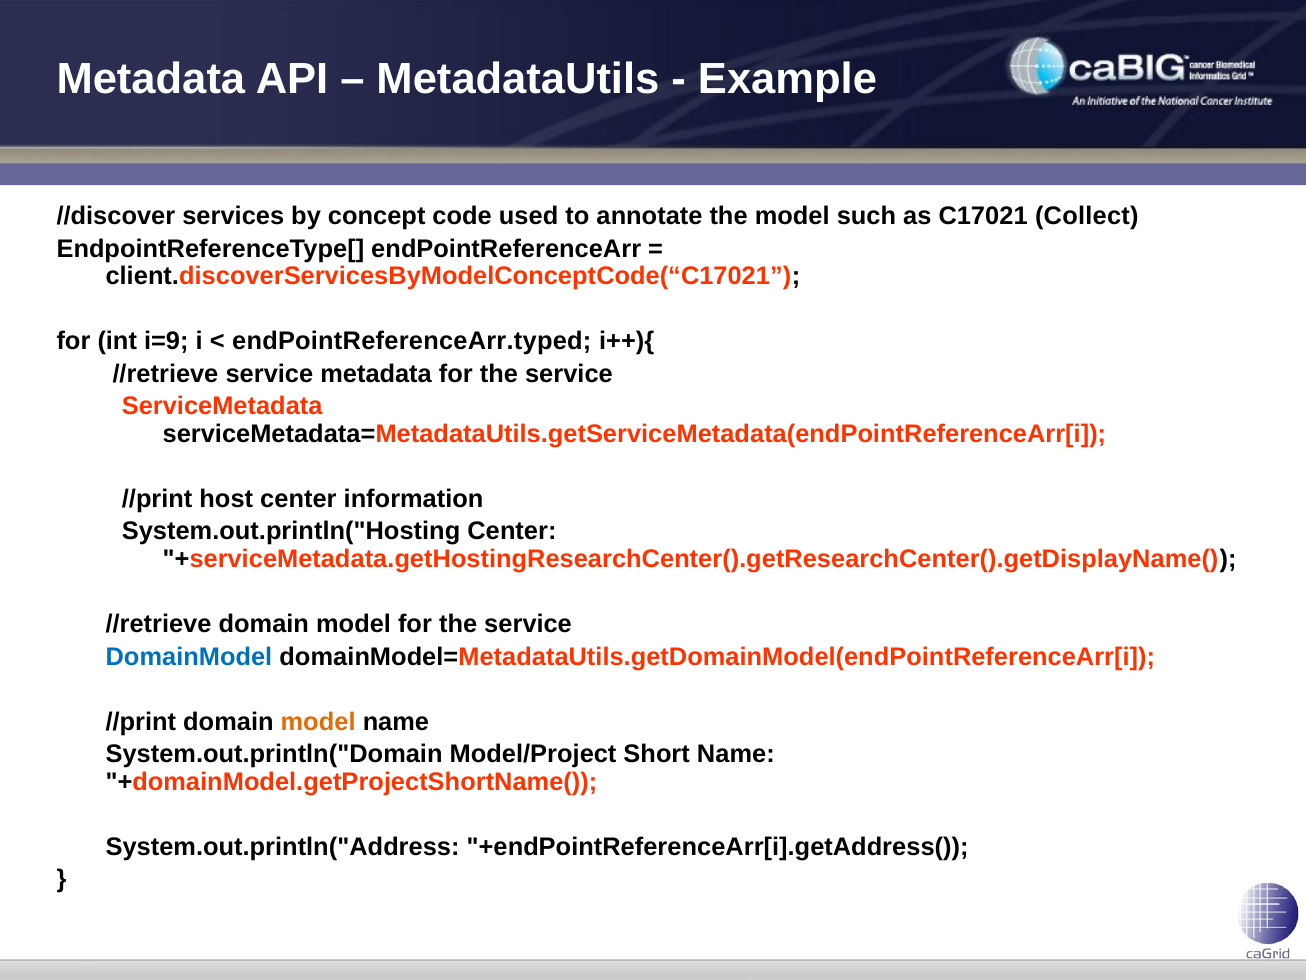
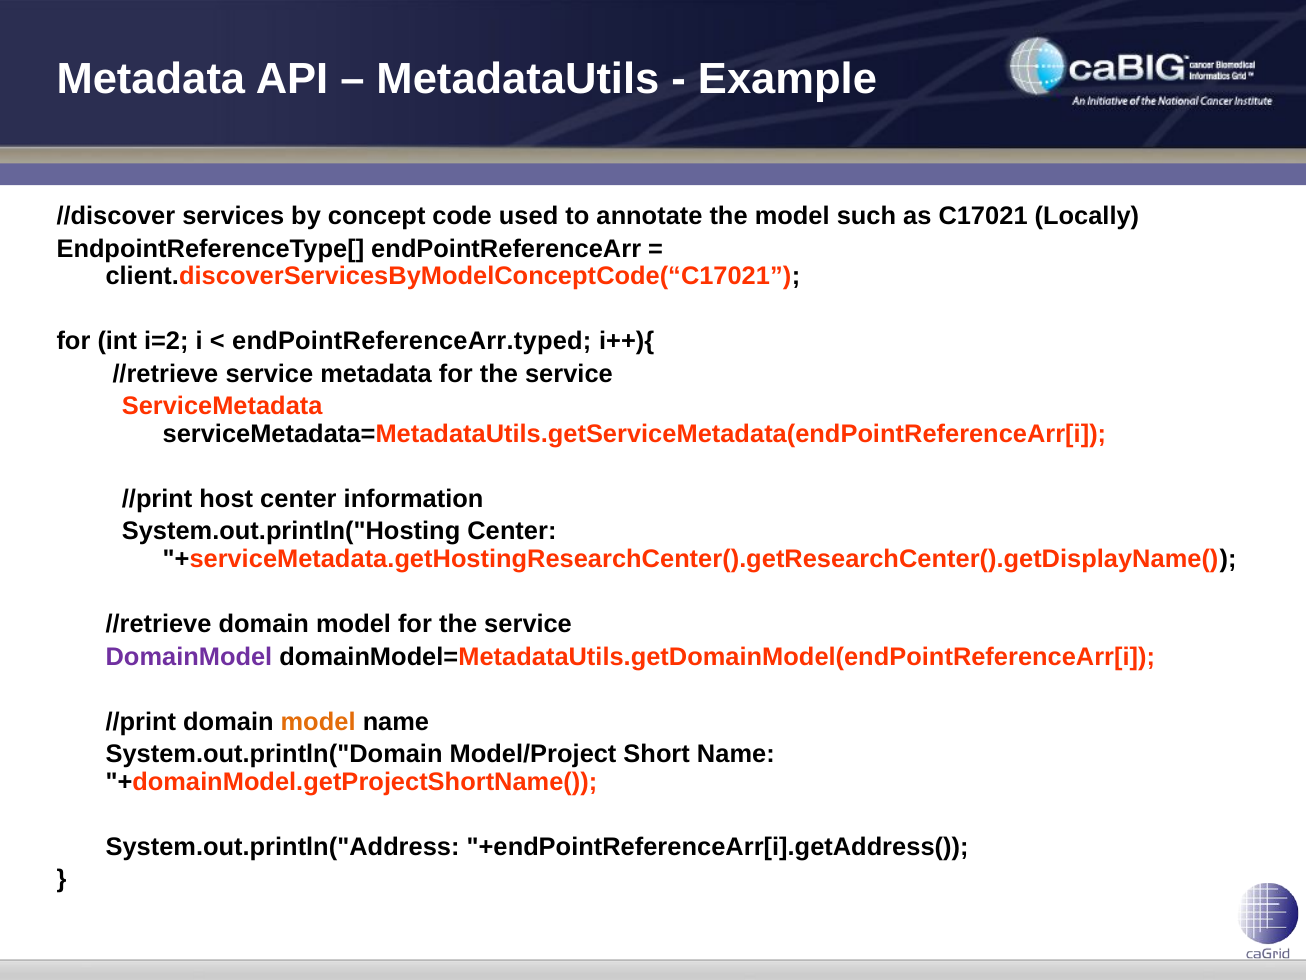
Collect: Collect -> Locally (1087, 216)
i=9: i=9 -> i=2 (166, 341)
DomainModel colour: blue -> purple (189, 656)
